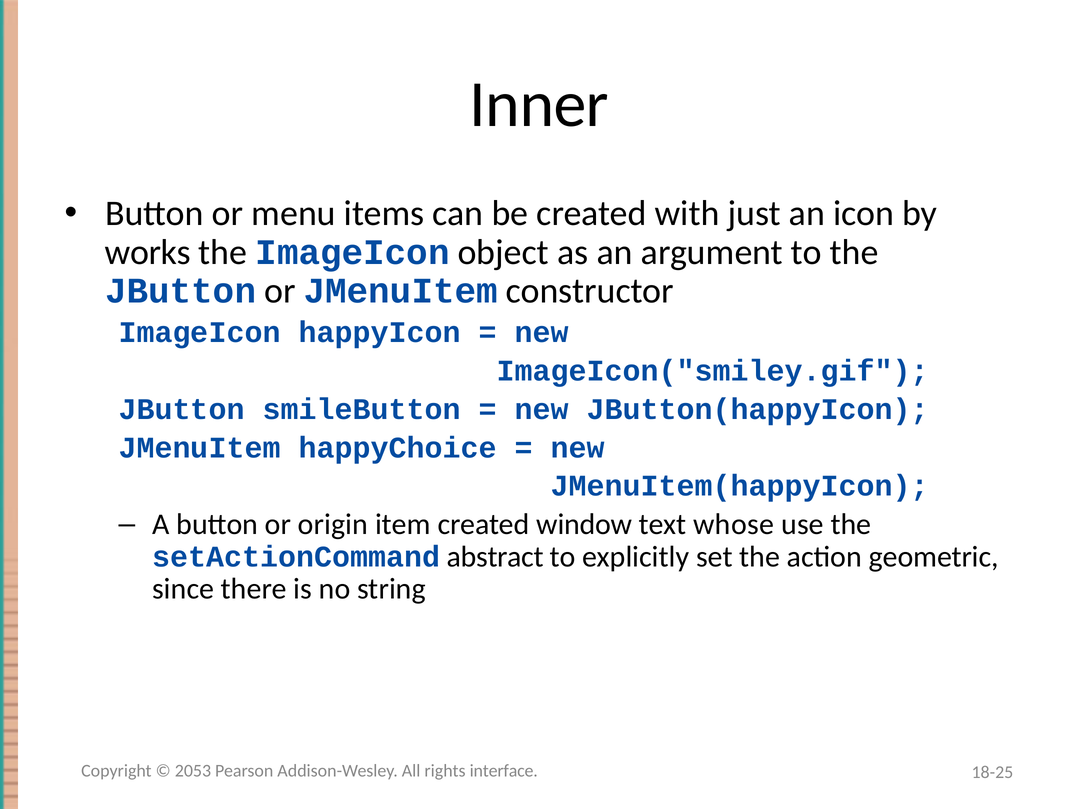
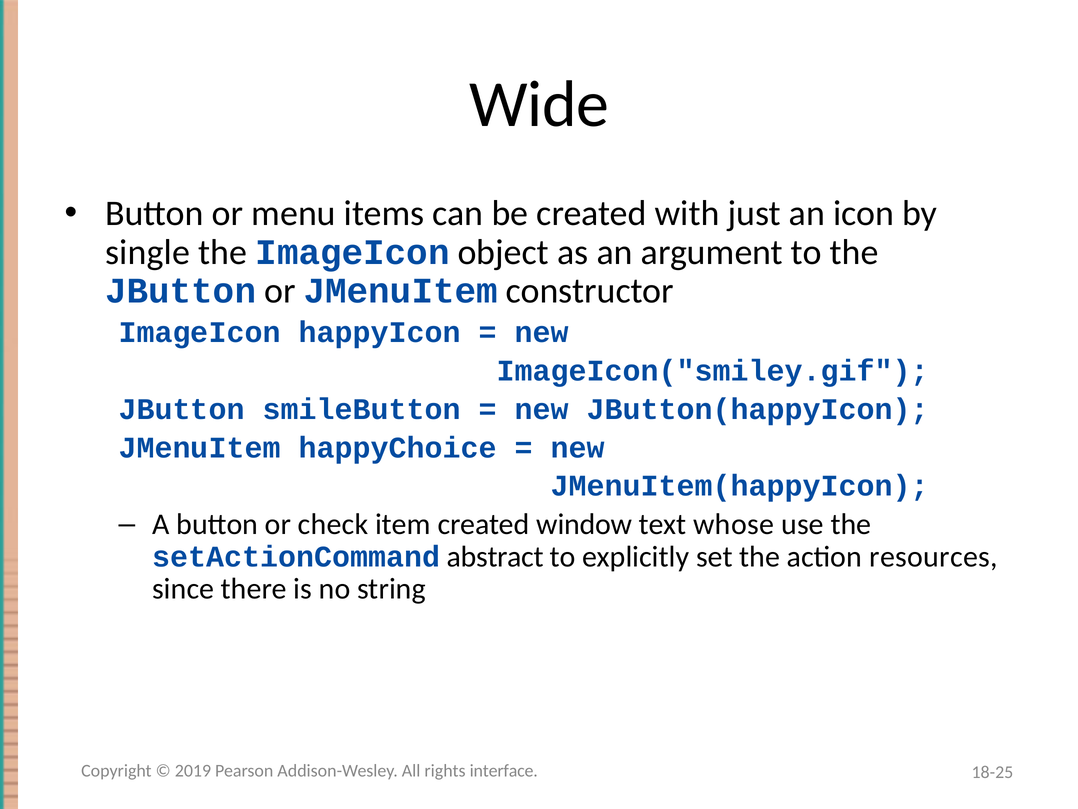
Inner: Inner -> Wide (539, 104)
works: works -> single (148, 252)
origin: origin -> check (333, 524)
geometric: geometric -> resources (934, 556)
2053: 2053 -> 2019 (193, 770)
